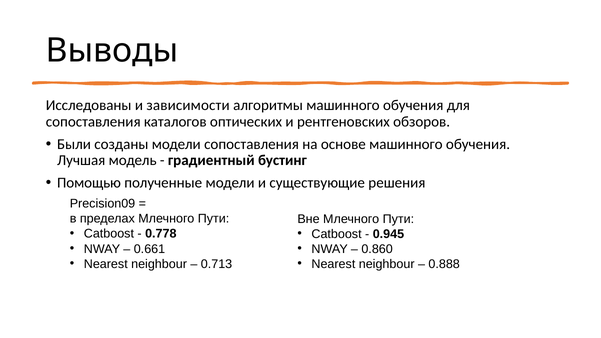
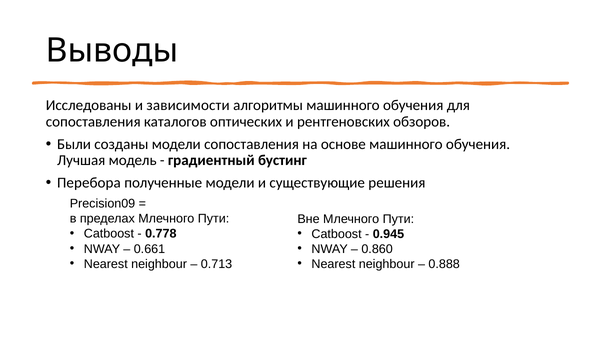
Помощью: Помощью -> Перебора (89, 183)
